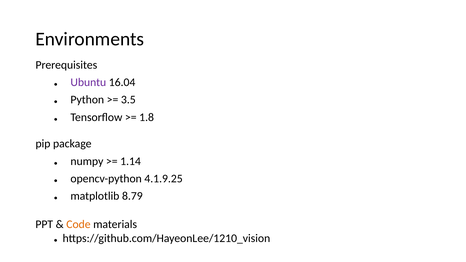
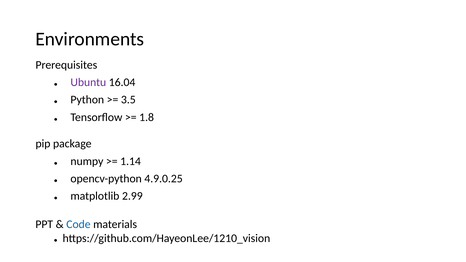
4.1.9.25: 4.1.9.25 -> 4.9.0.25 (164, 179)
8.79: 8.79 -> 2.99 (132, 196)
Code colour: orange -> blue (78, 224)
